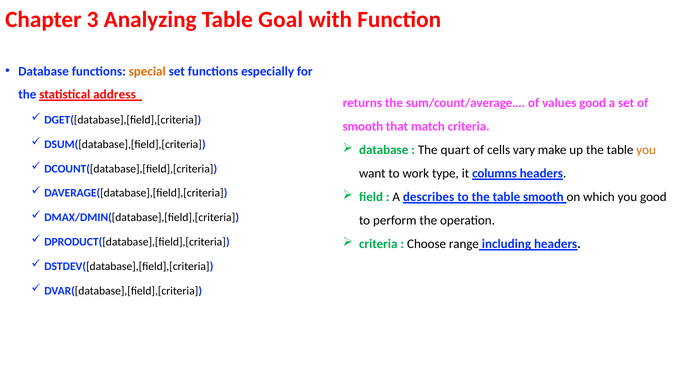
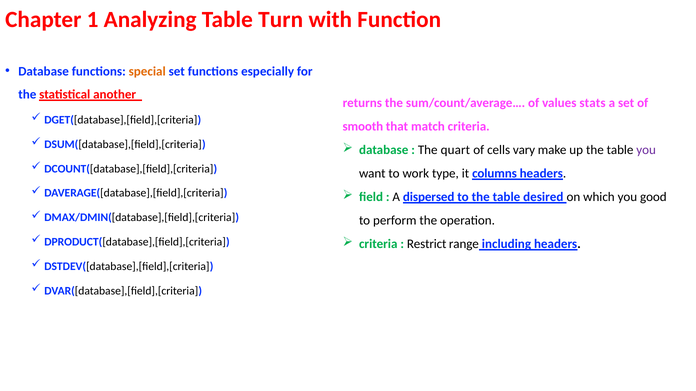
3: 3 -> 1 (93, 19)
Goal: Goal -> Turn (281, 19)
address: address -> another (115, 95)
values good: good -> stats (593, 103)
you colour: orange -> purple (646, 150)
describes: describes -> dispersed (429, 197)
table smooth: smooth -> desired (543, 197)
Choose: Choose -> Restrict (427, 244)
